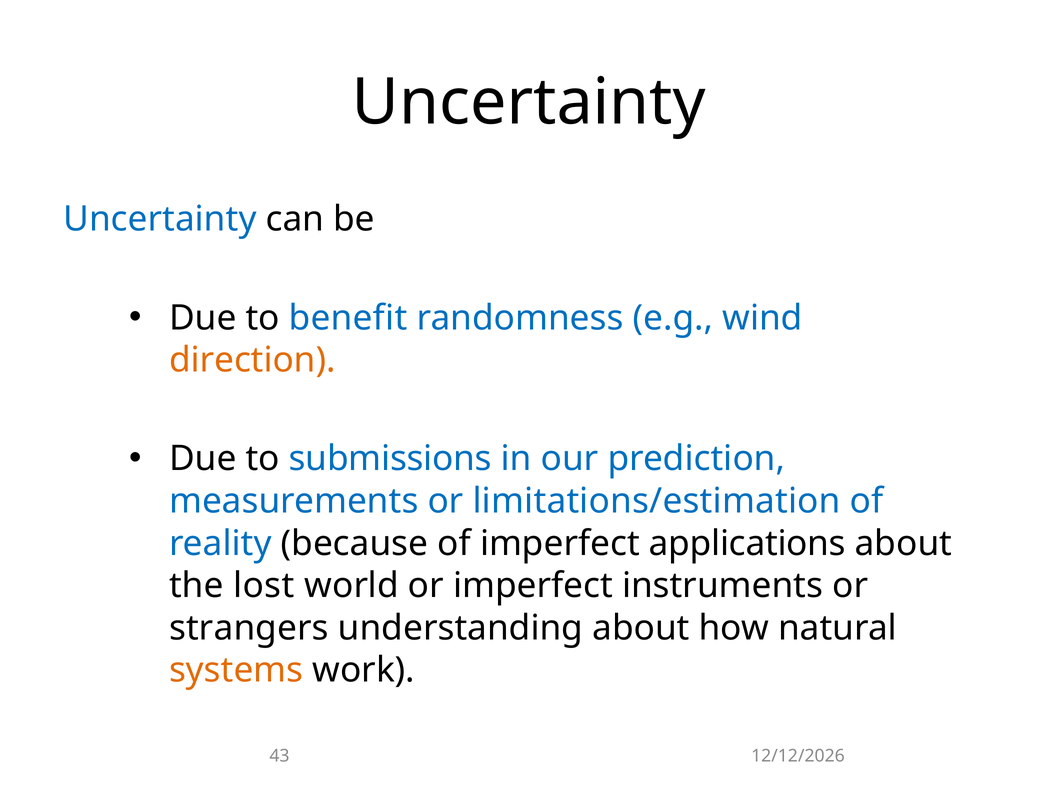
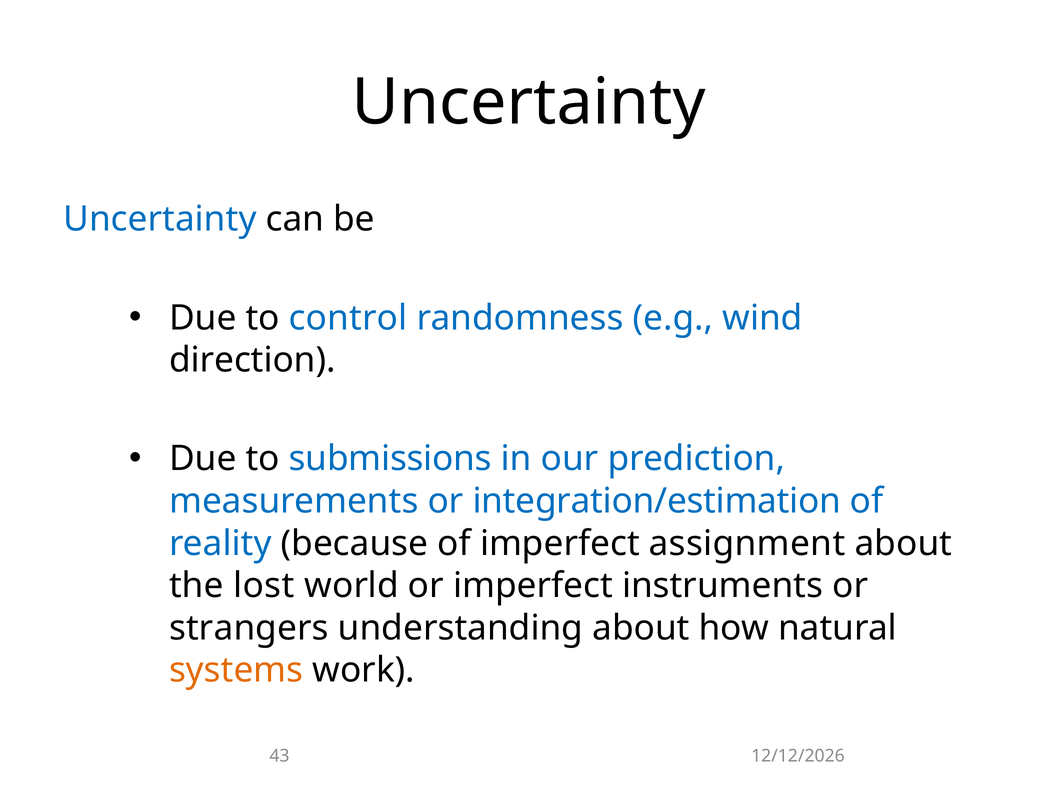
benefit: benefit -> control (348, 318)
direction colour: orange -> black (252, 360)
limitations/estimation: limitations/estimation -> integration/estimation (657, 501)
applications: applications -> assignment (747, 544)
